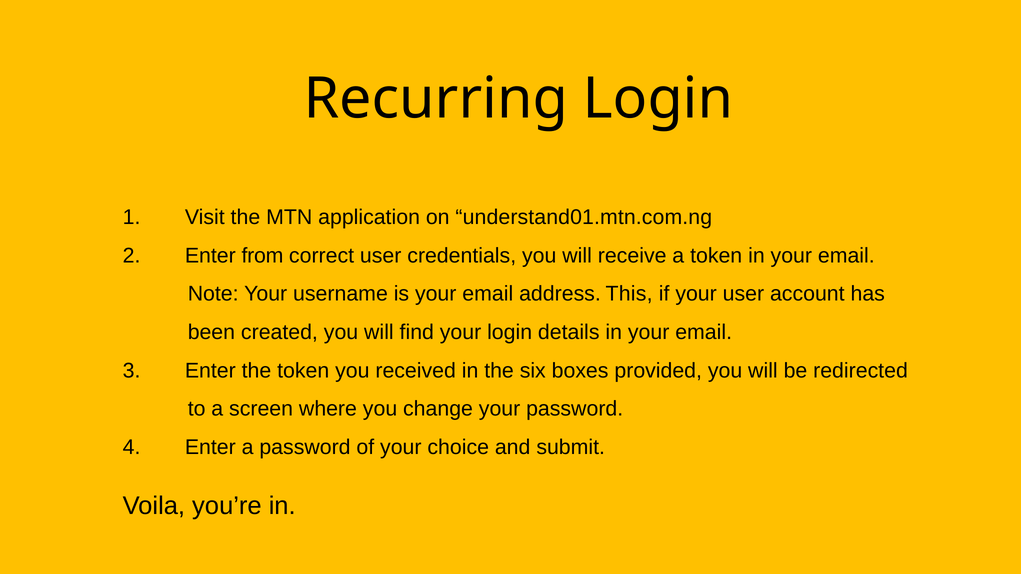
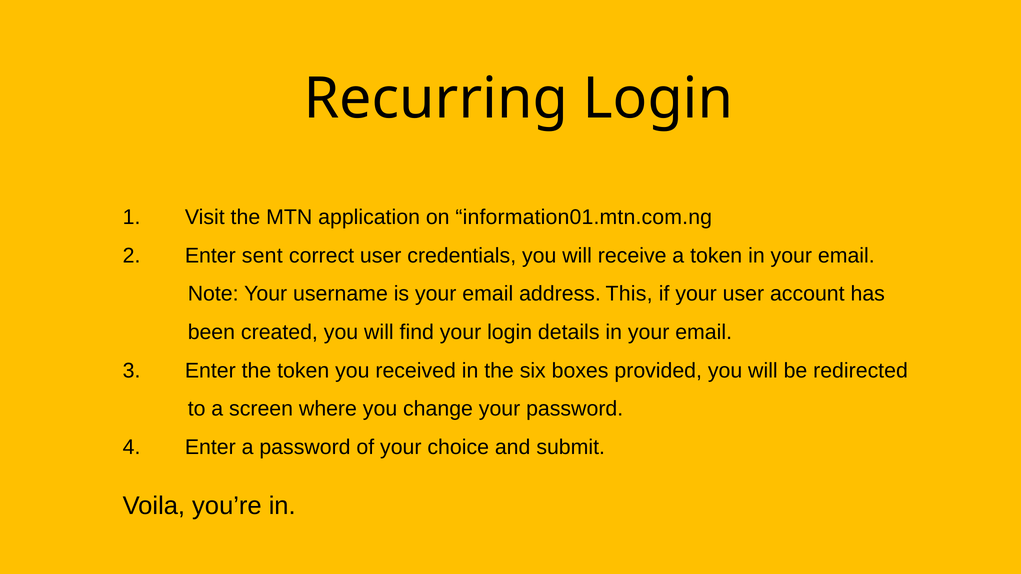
understand01.mtn.com.ng: understand01.mtn.com.ng -> information01.mtn.com.ng (584, 218)
from: from -> sent (262, 256)
